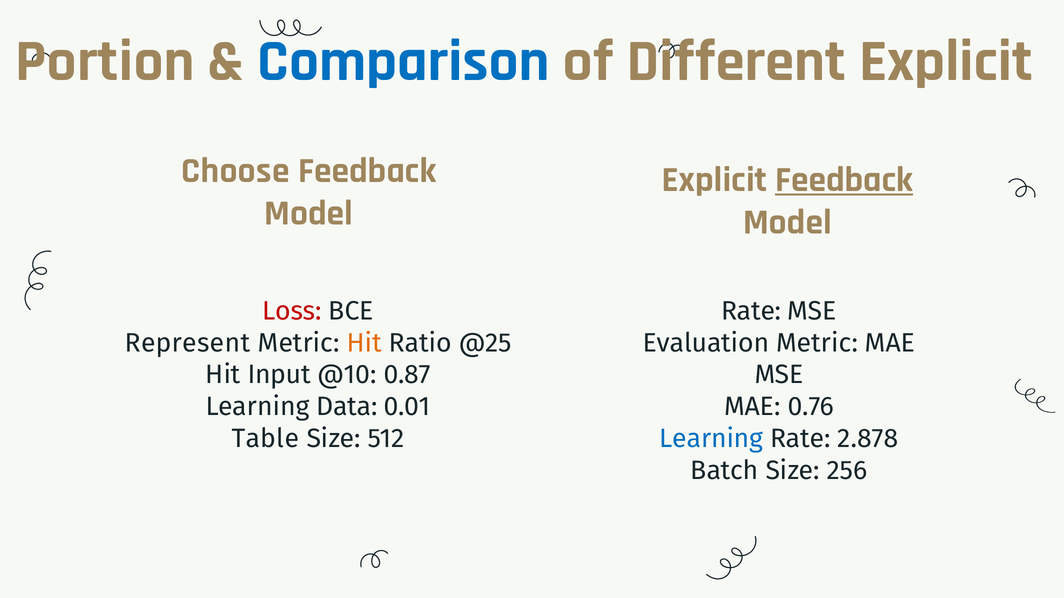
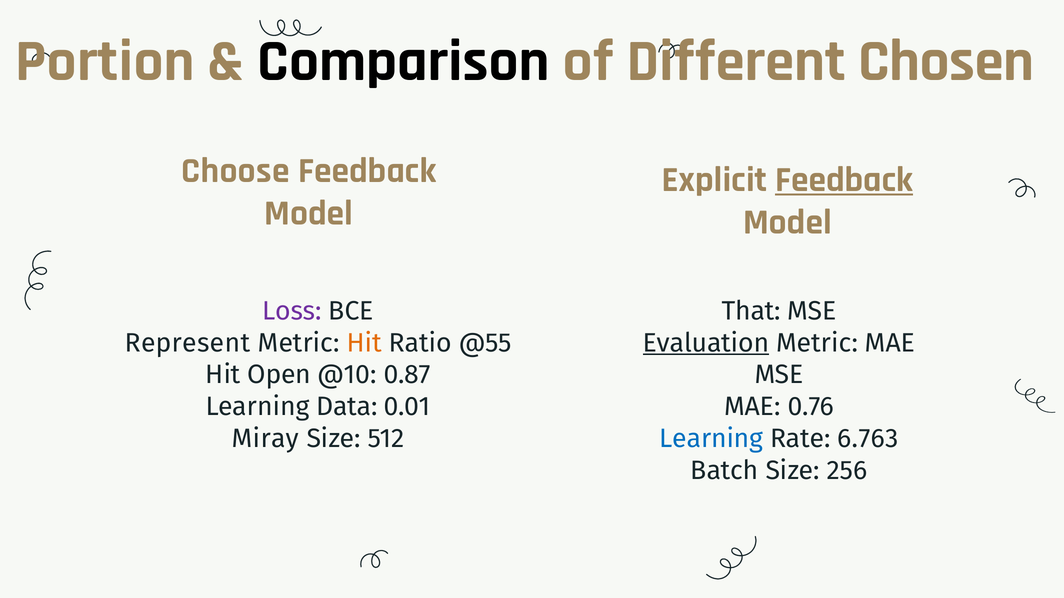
Comparison colour: blue -> black (404, 61)
Different Explicit: Explicit -> Chosen (946, 61)
Loss colour: red -> purple (292, 311)
Rate: Rate -> That (751, 311)
@25: @25 -> @55 (485, 343)
Evaluation underline: none -> present (706, 343)
Input: Input -> Open (279, 375)
Table: Table -> Miray (265, 439)
2.878: 2.878 -> 6.763 (868, 439)
